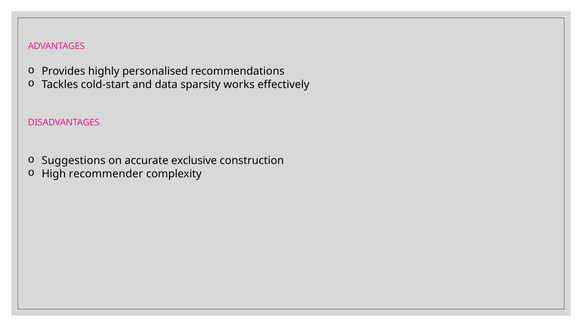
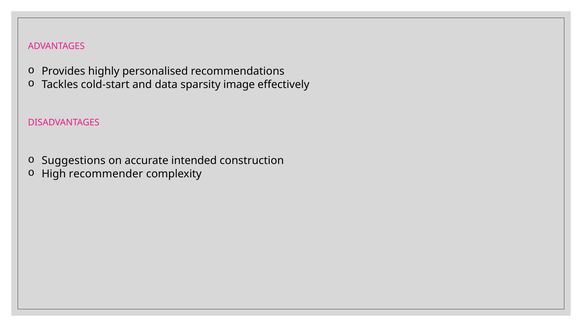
works: works -> image (239, 85)
exclusive: exclusive -> intended (194, 161)
